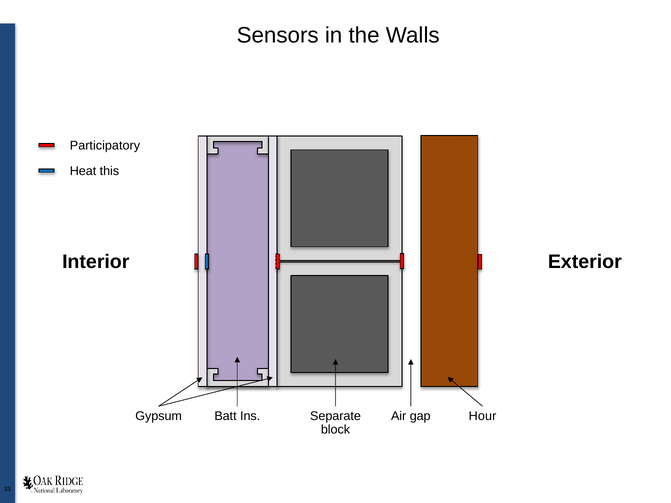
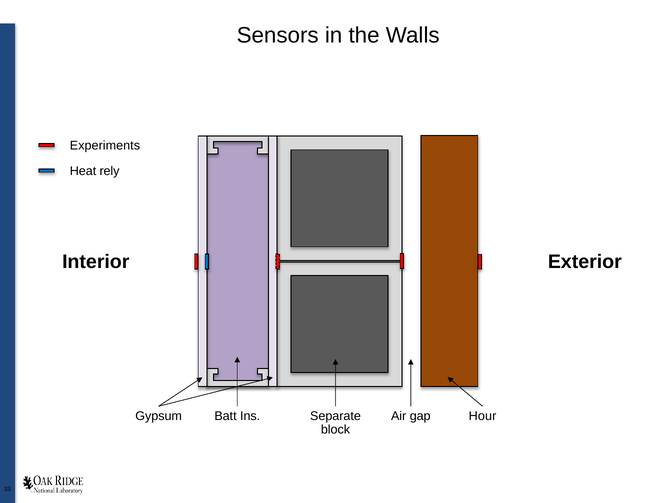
Participatory: Participatory -> Experiments (105, 146)
this: this -> rely (109, 171)
